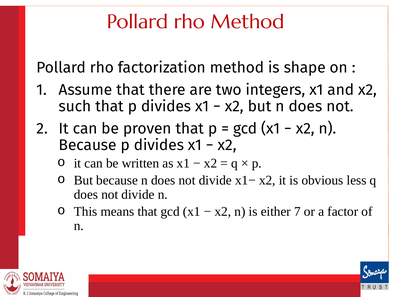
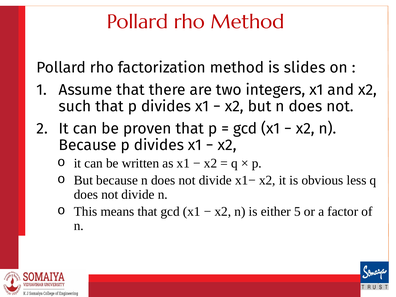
shape: shape -> slides (305, 68)
7: 7 -> 5 (297, 212)
